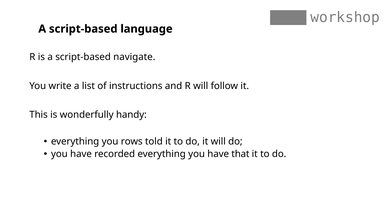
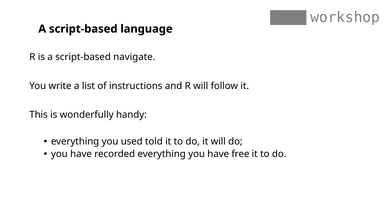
rows: rows -> used (132, 141)
that: that -> free (240, 154)
